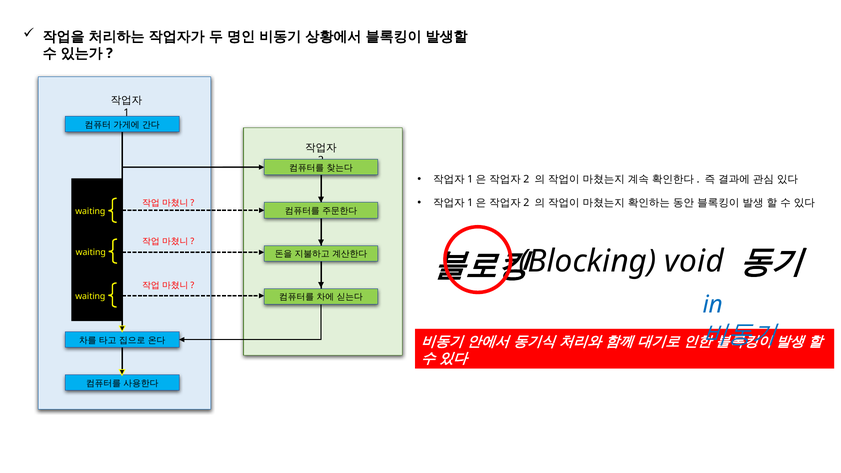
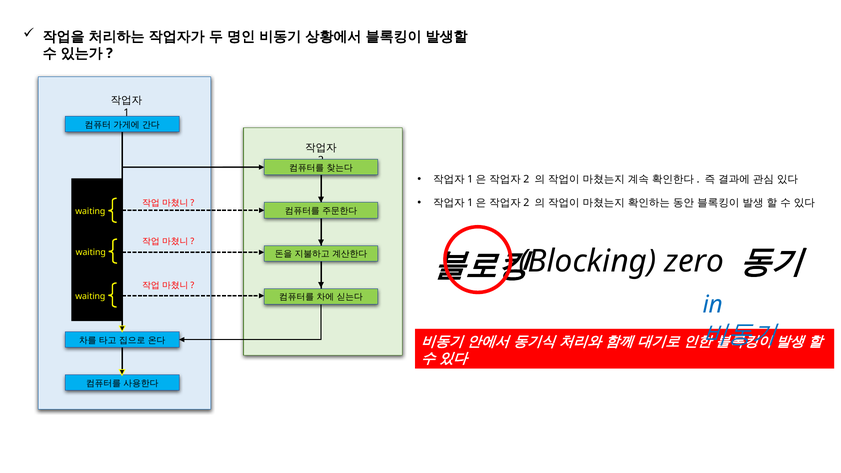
void: void -> zero (694, 262)
